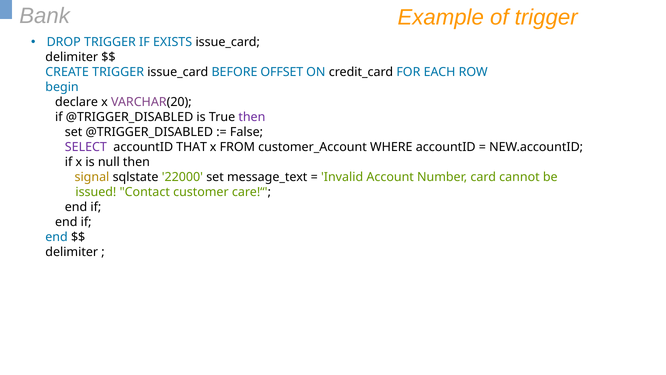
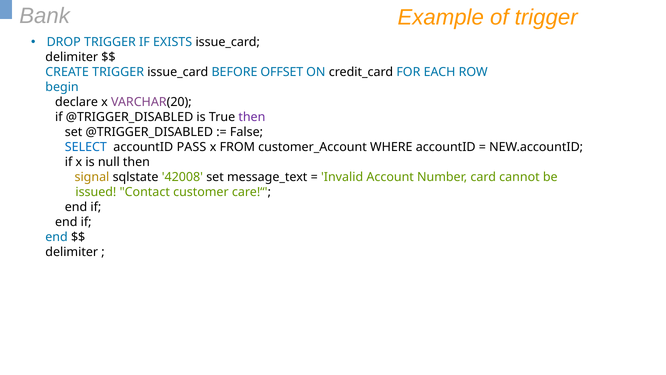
SELECT colour: purple -> blue (86, 147)
THAT: THAT -> PASS (191, 147)
22000: 22000 -> 42008 (182, 177)
